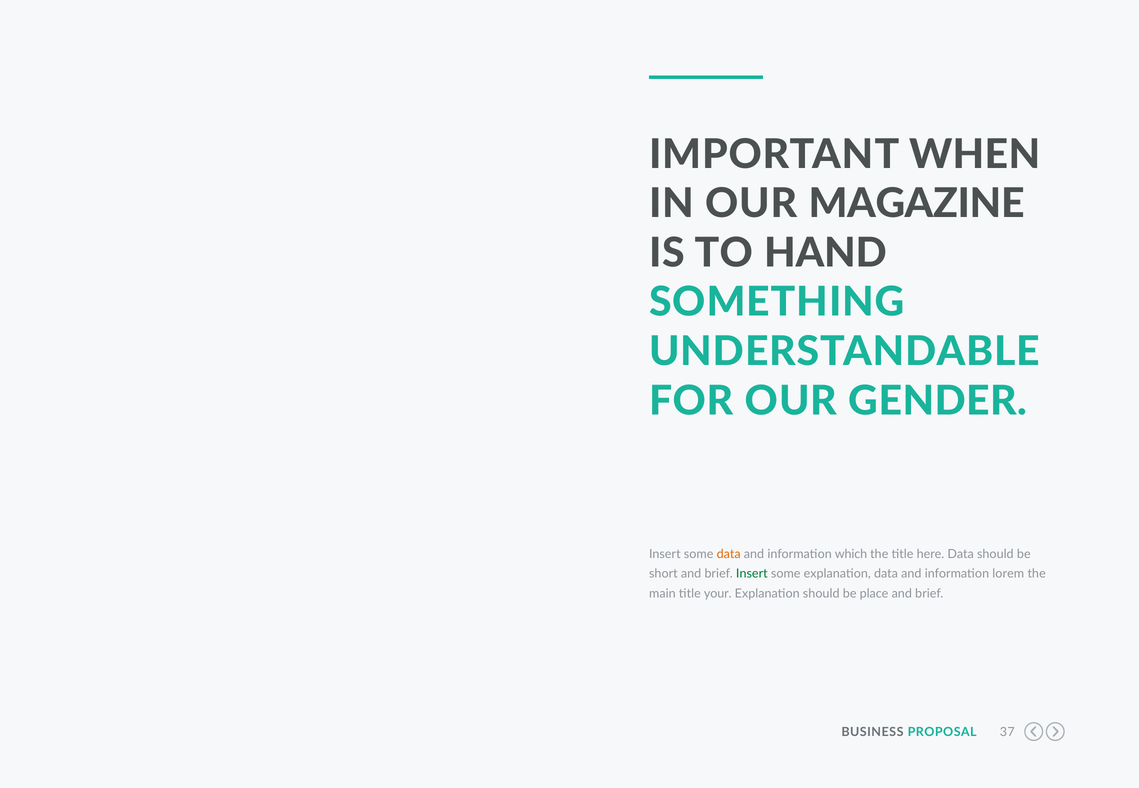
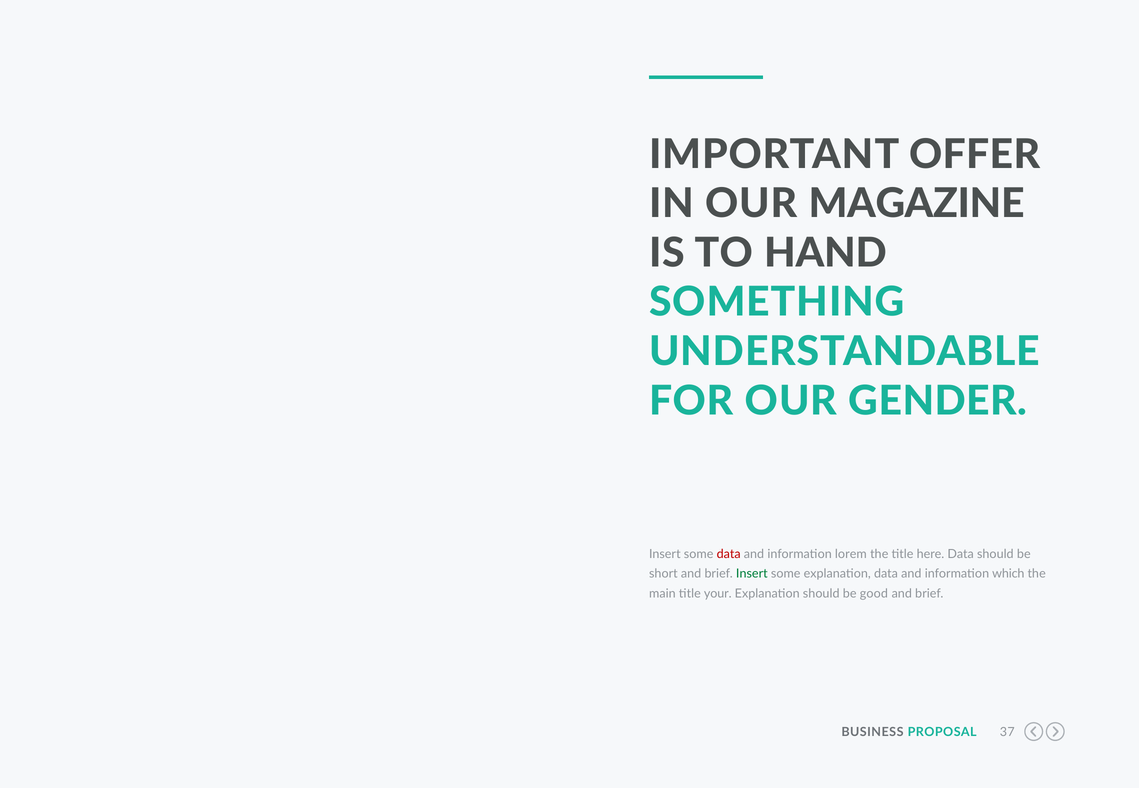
WHEN: WHEN -> OFFER (975, 155)
data colour: orange -> red (729, 554)
which: which -> lorem (851, 554)
lorem: lorem -> which (1008, 574)
place: place -> good (874, 594)
